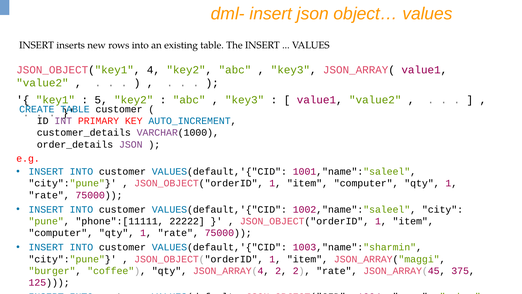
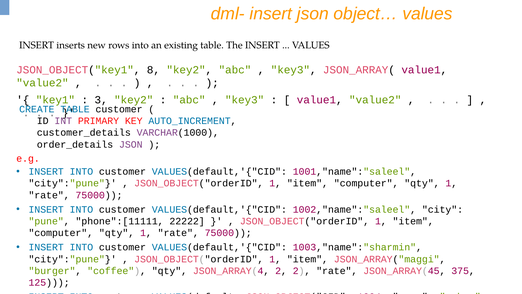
4: 4 -> 8 (153, 70)
5: 5 -> 3 (101, 100)
